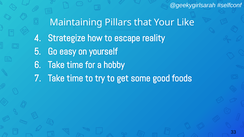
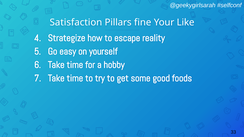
Maintaining: Maintaining -> Satisfaction (76, 22)
that: that -> fine (143, 22)
